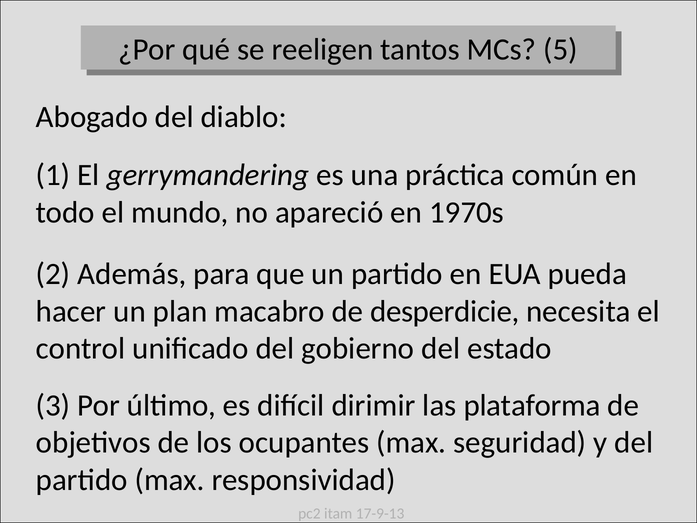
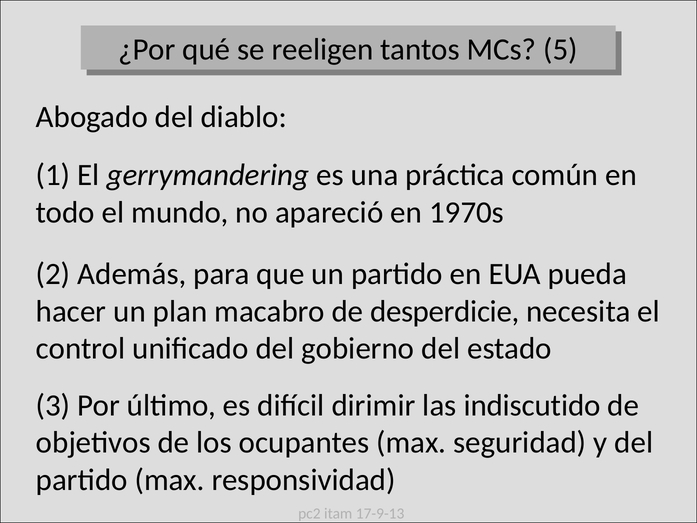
plataforma: plataforma -> indiscutido (532, 405)
